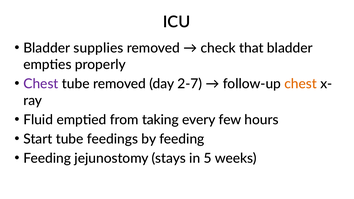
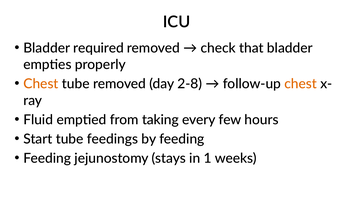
supplies: supplies -> required (99, 48)
Chest colour: purple -> orange (41, 84)
2-7: 2-7 -> 2-8 (190, 84)
5: 5 -> 1 (208, 158)
